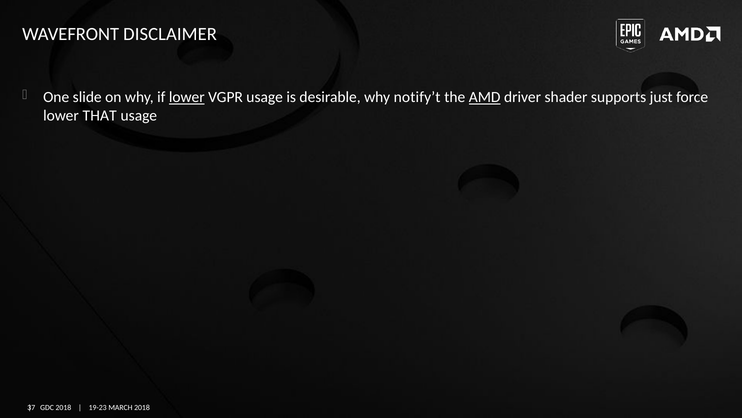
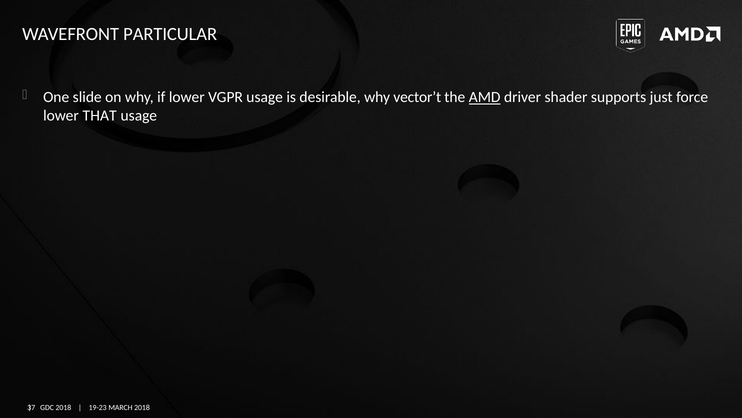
DISCLAIMER: DISCLAIMER -> PARTICULAR (170, 34)
lower underline: present -> none (187, 97)
notify’t: notify’t -> vector’t (417, 97)
